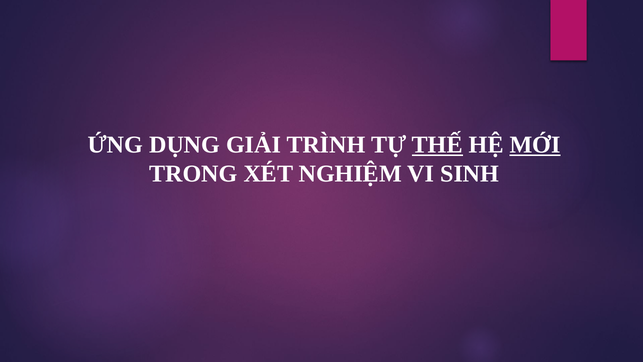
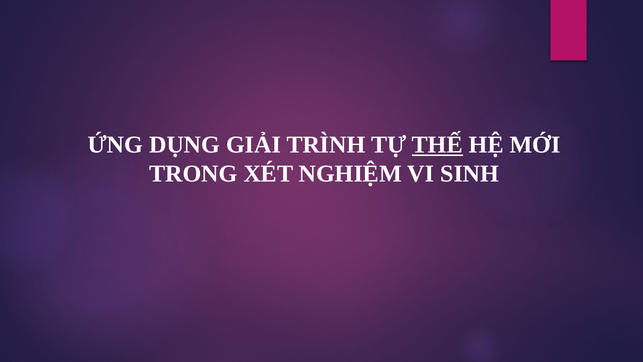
MỚI underline: present -> none (535, 145)
